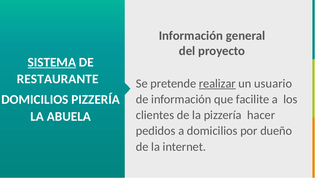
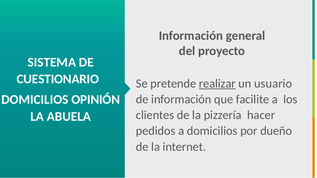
SISTEMA underline: present -> none (52, 62)
RESTAURANTE: RESTAURANTE -> CUESTIONARIO (58, 79)
DOMICILIOS PIZZERÍA: PIZZERÍA -> OPINIÓN (96, 100)
